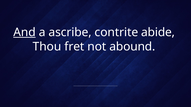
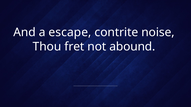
And underline: present -> none (24, 32)
ascribe: ascribe -> escape (70, 32)
abide: abide -> noise (158, 32)
